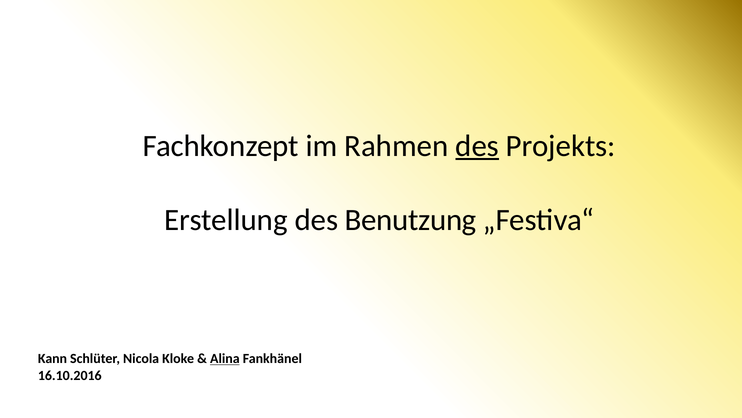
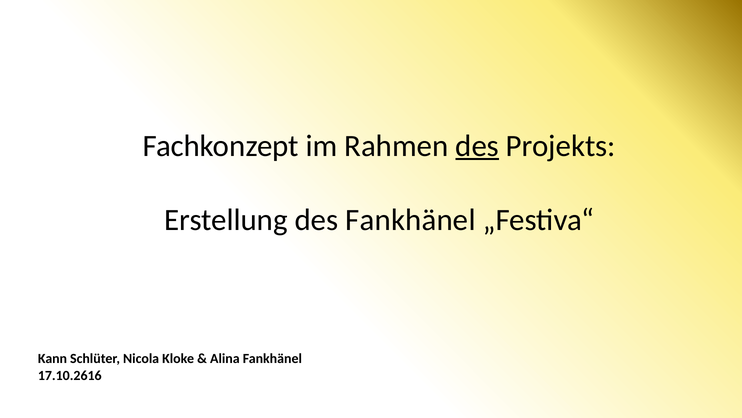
des Benutzung: Benutzung -> Fankhänel (410, 220)
Alina underline: present -> none (225, 358)
16.10.2016: 16.10.2016 -> 17.10.2616 (70, 375)
